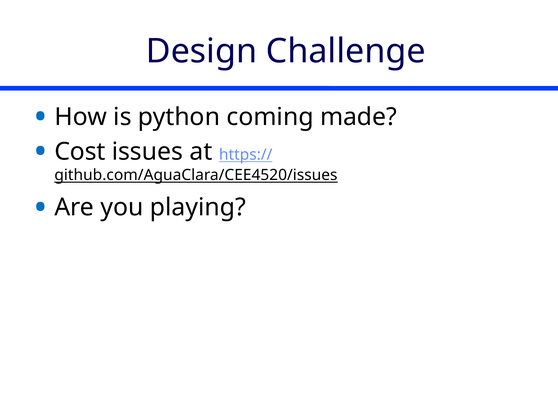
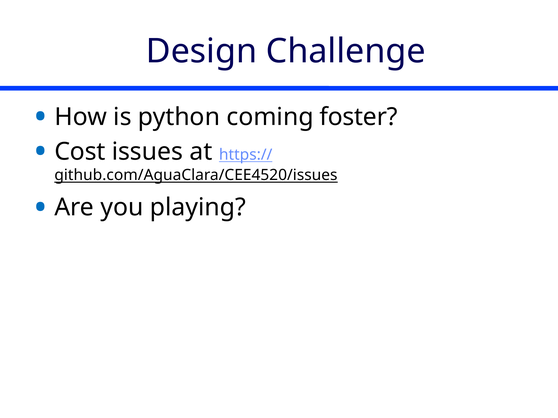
made: made -> foster (359, 117)
